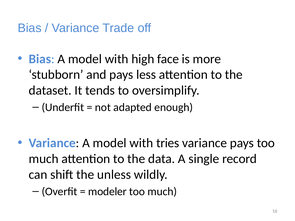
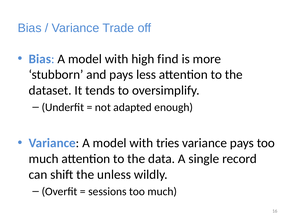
face: face -> find (168, 59)
modeler: modeler -> sessions (107, 192)
